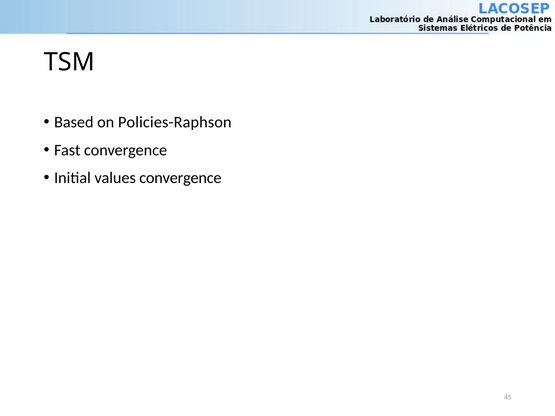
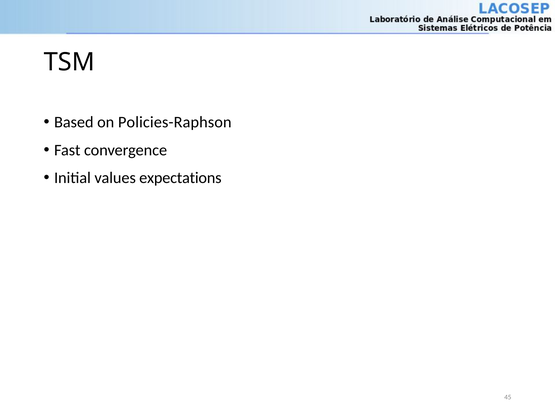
values convergence: convergence -> expectations (180, 178)
